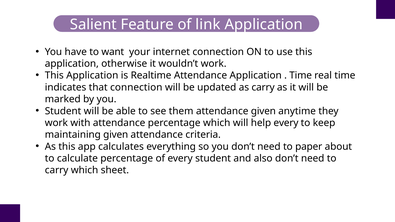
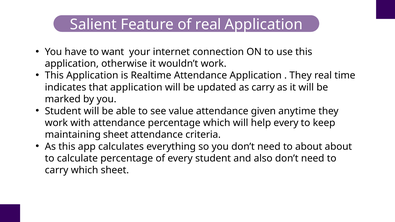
of link: link -> real (208, 25)
Time: Time -> They (301, 76)
that connection: connection -> application (136, 87)
them: them -> value (181, 111)
maintaining given: given -> sheet (116, 135)
to paper: paper -> about (309, 147)
